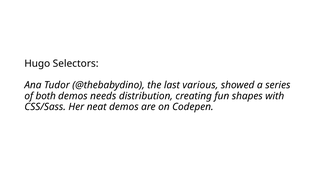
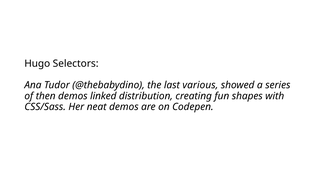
both: both -> then (46, 96)
needs: needs -> linked (103, 96)
